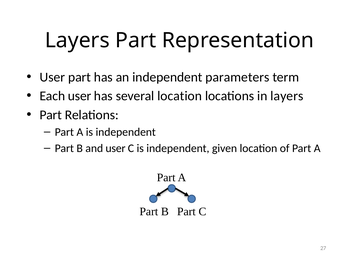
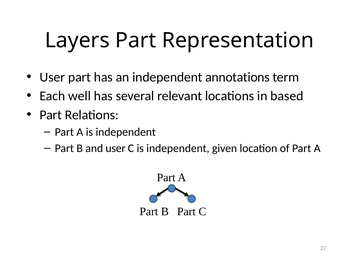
parameters: parameters -> annotations (237, 77)
Each user: user -> well (80, 96)
several location: location -> relevant (180, 96)
in layers: layers -> based (287, 96)
